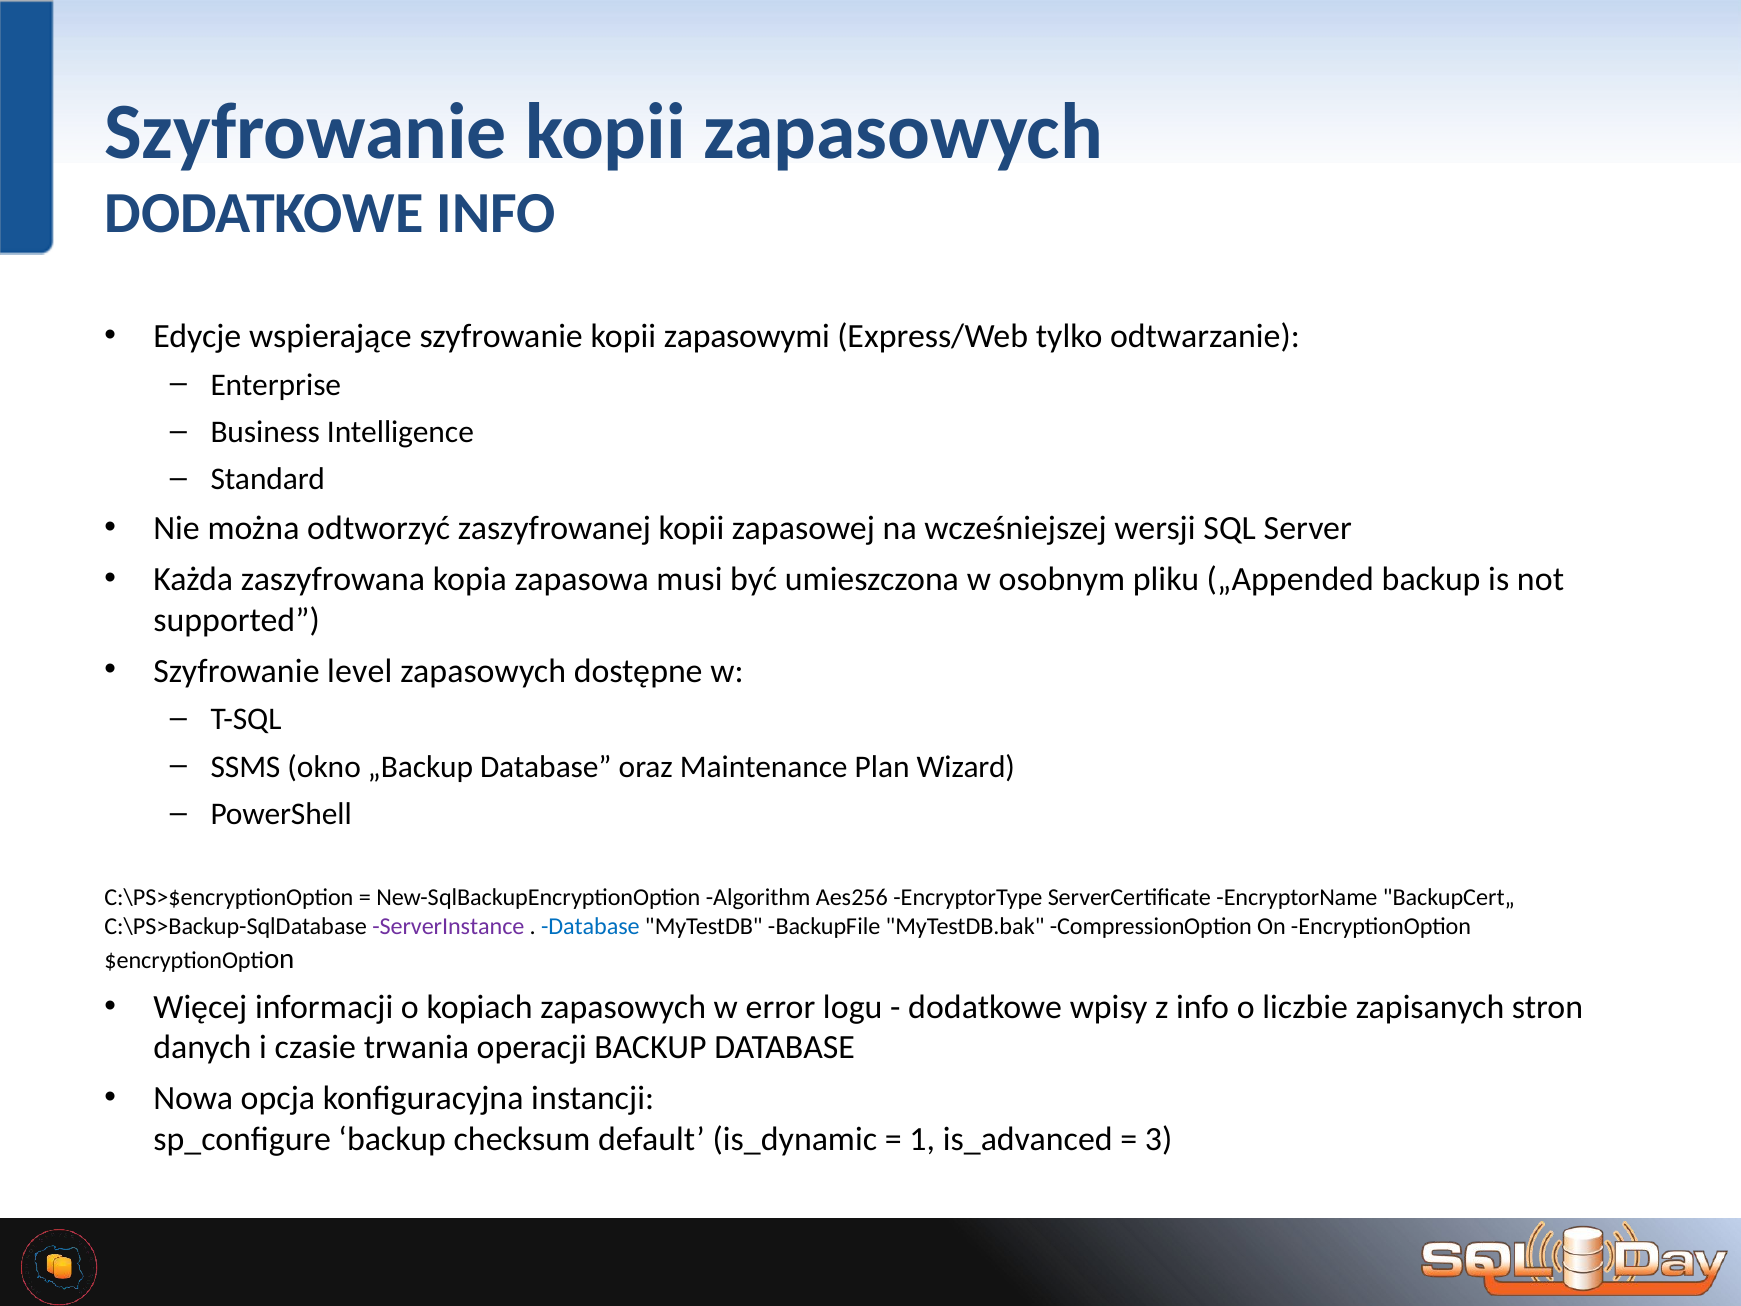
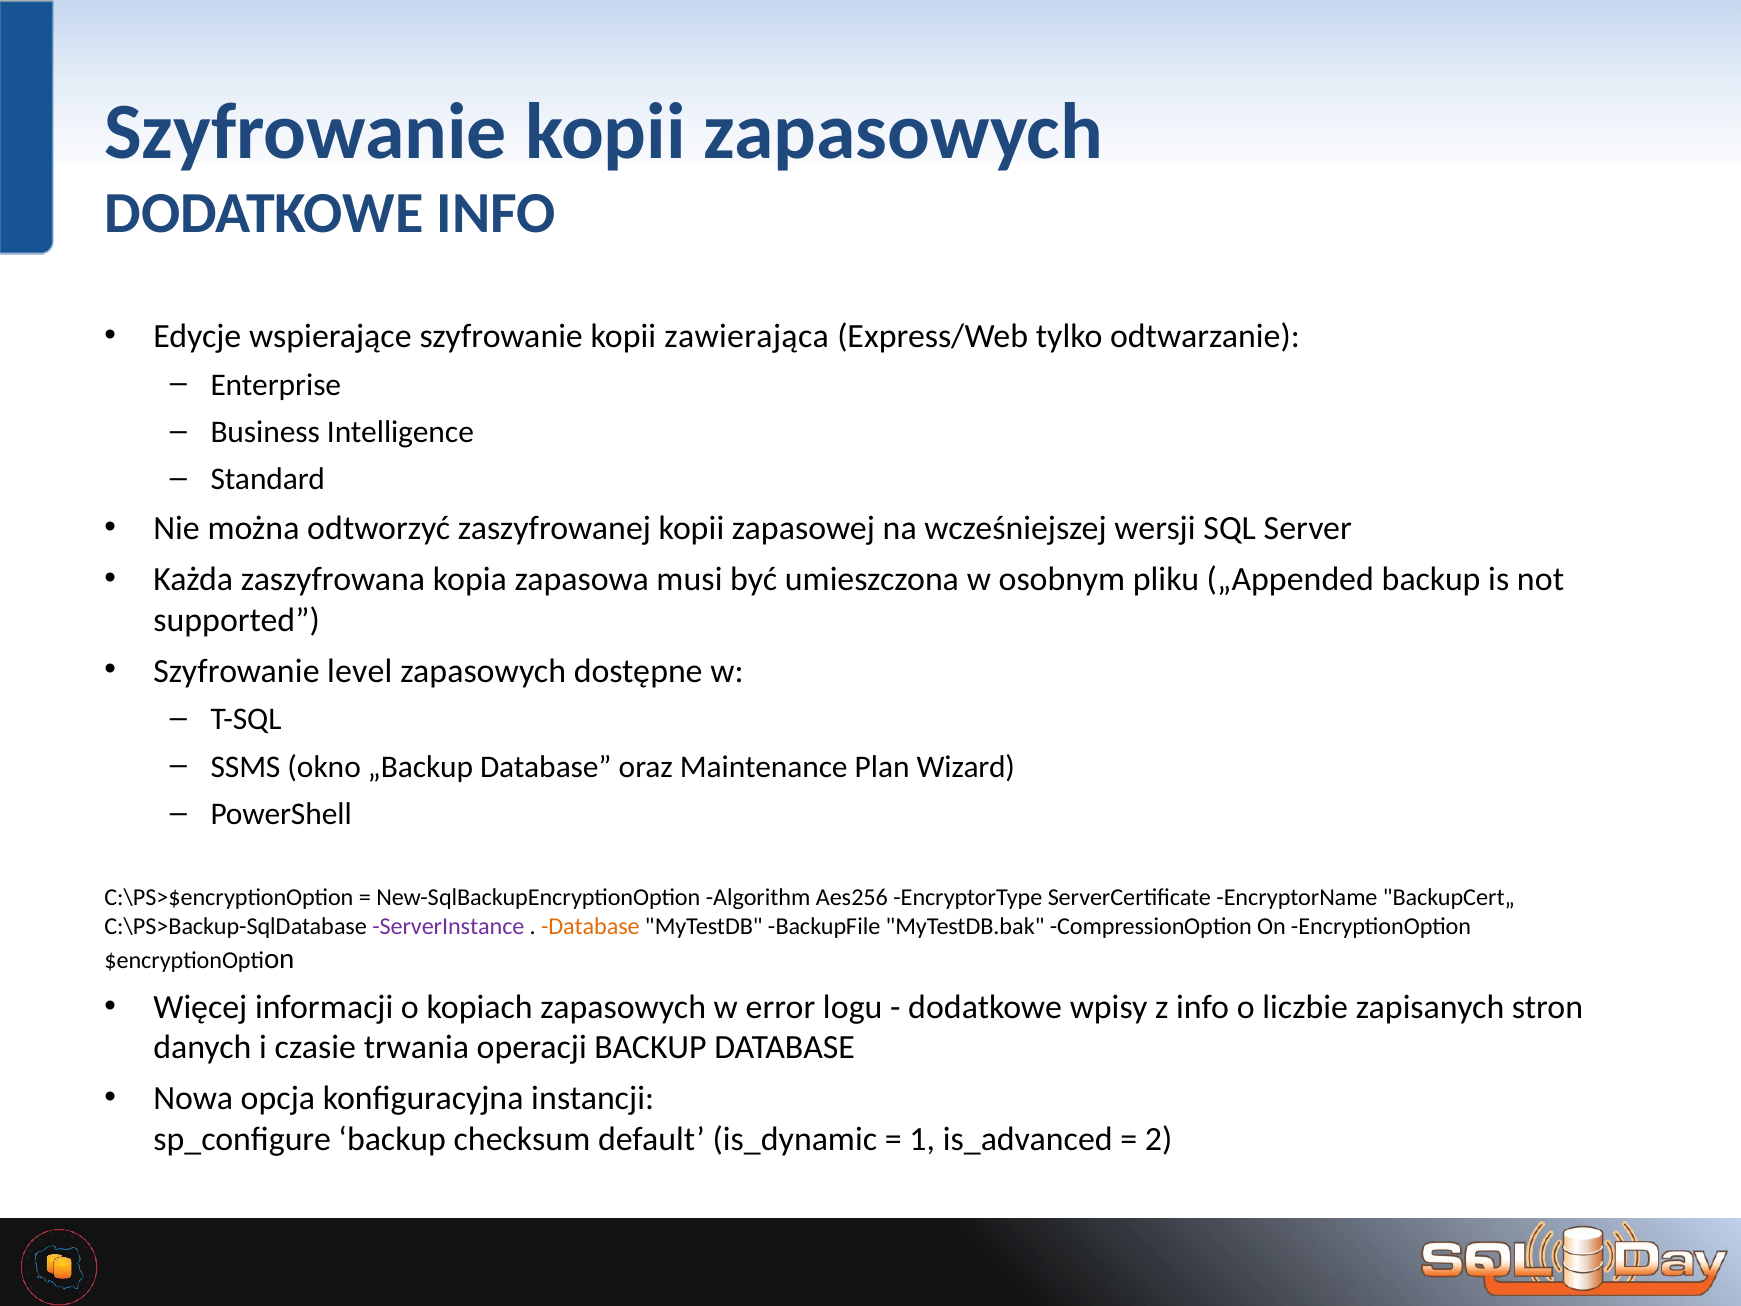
zapasowymi: zapasowymi -> zawierająca (747, 336)
Database colour: blue -> orange (590, 926)
3: 3 -> 2 (1159, 1139)
